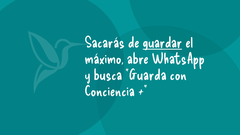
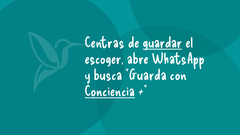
Sacarás: Sacarás -> Centras (105, 43)
máximo: máximo -> escoger (104, 59)
Conciencia underline: none -> present (110, 91)
